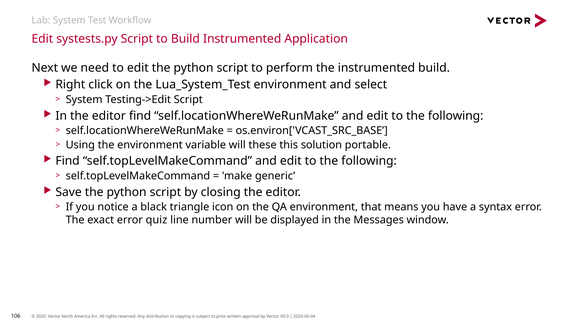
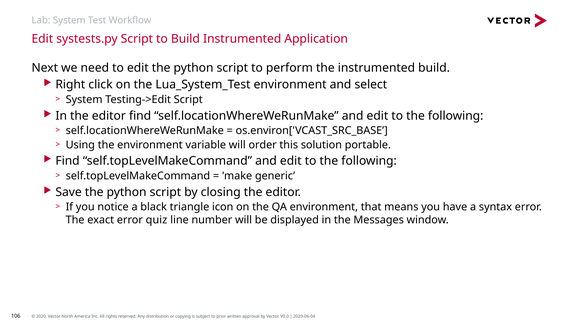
these: these -> order (263, 145)
